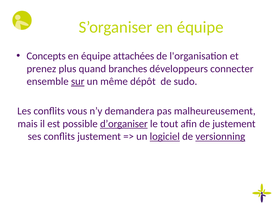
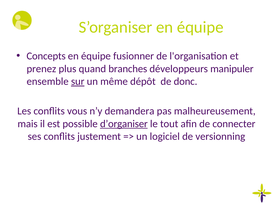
attachées: attachées -> fusionner (134, 56)
connecter: connecter -> manipuler (232, 69)
sudo: sudo -> donc (186, 82)
de justement: justement -> connecter (234, 124)
logiciel underline: present -> none (165, 137)
versionning underline: present -> none (220, 137)
